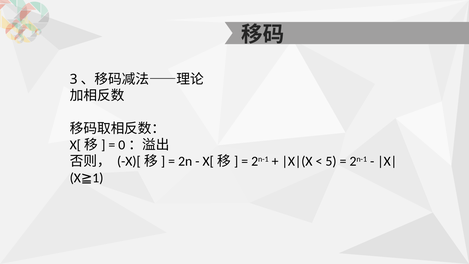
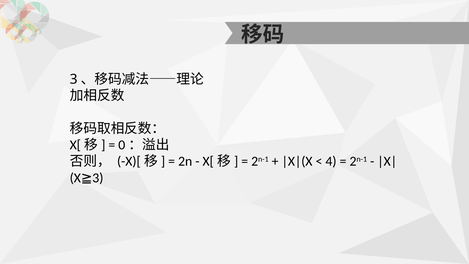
5: 5 -> 4 (331, 161)
X 1: 1 -> 3 (98, 178)
